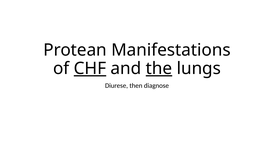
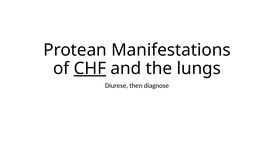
the underline: present -> none (159, 68)
